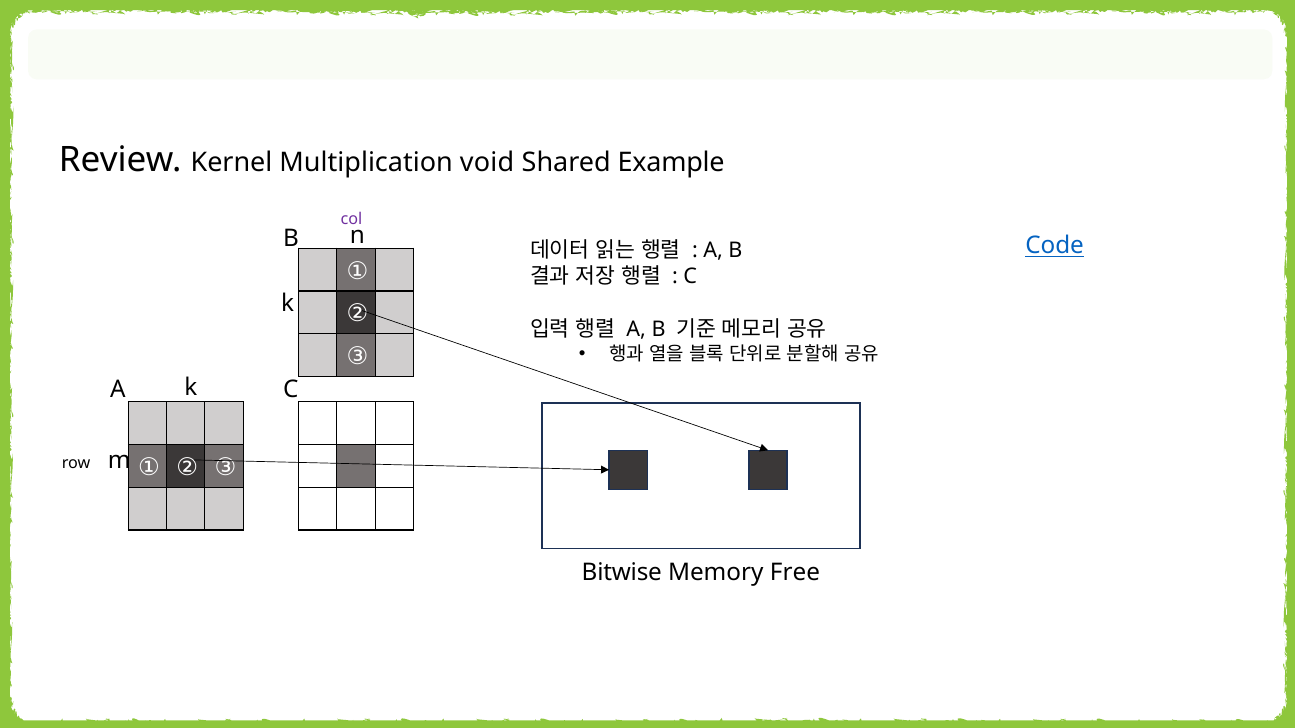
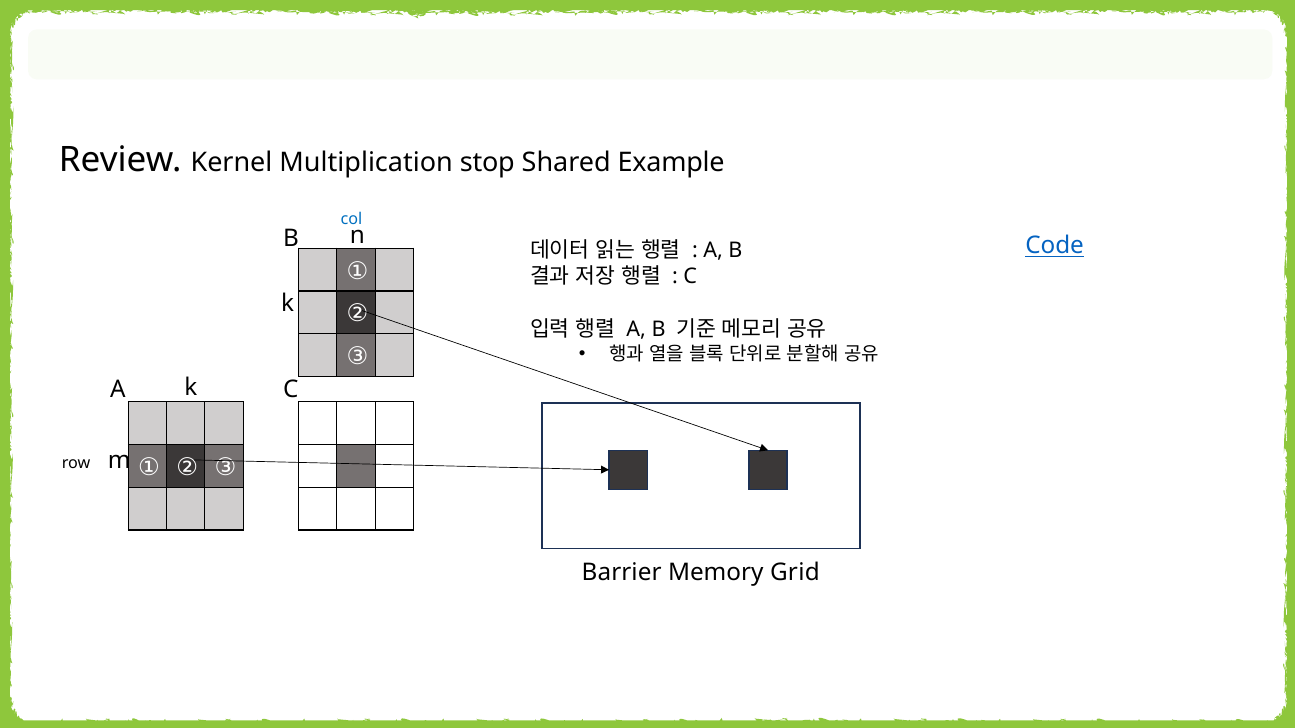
void: void -> stop (487, 163)
col colour: purple -> blue (351, 219)
Bitwise: Bitwise -> Barrier (622, 573)
Free: Free -> Grid (795, 573)
